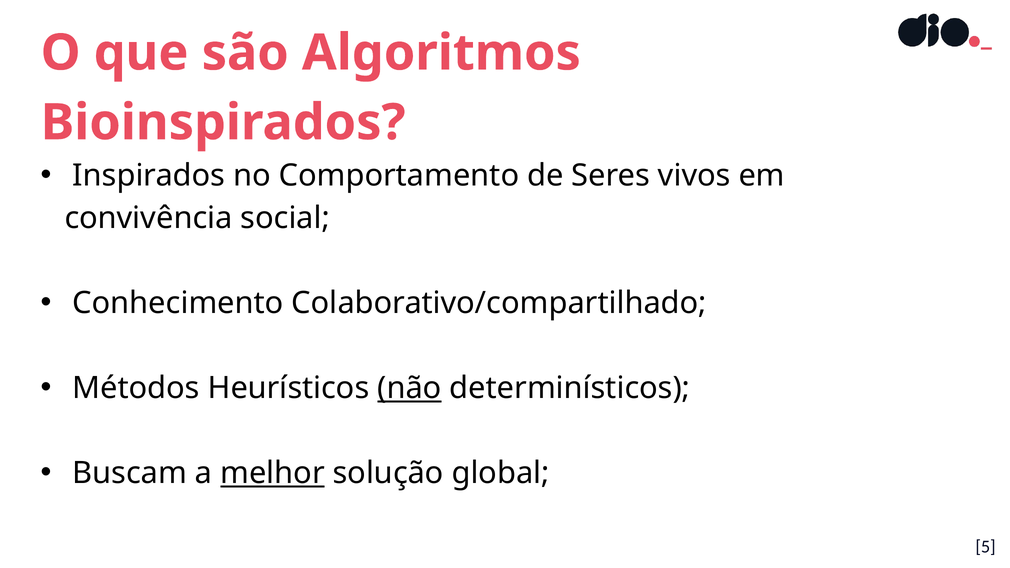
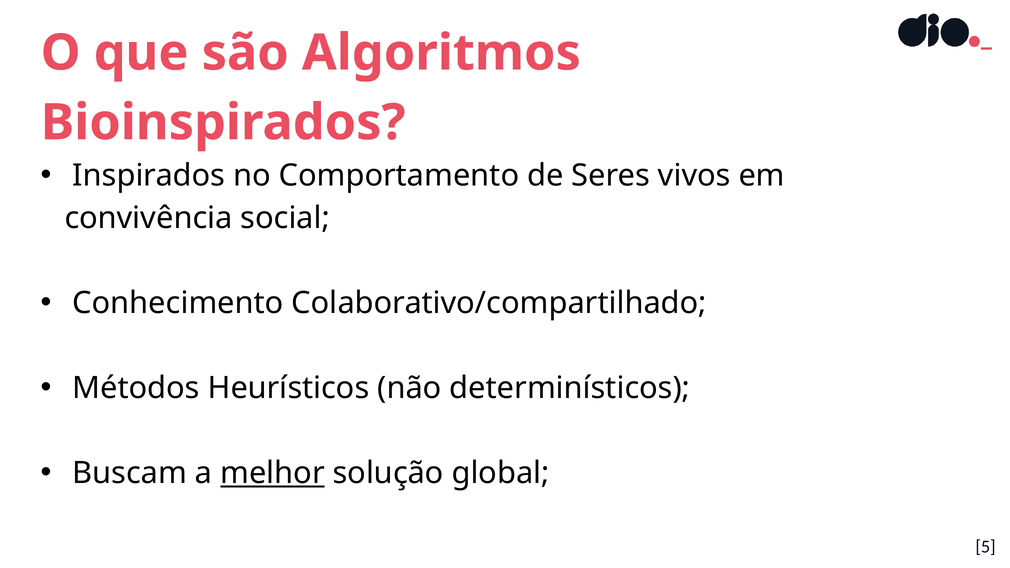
não underline: present -> none (409, 388)
